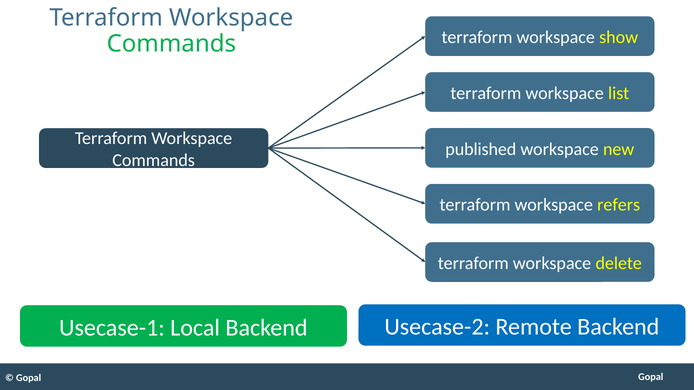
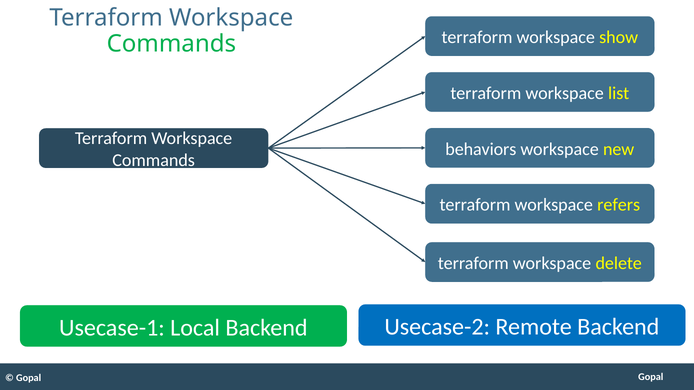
published: published -> behaviors (481, 149)
